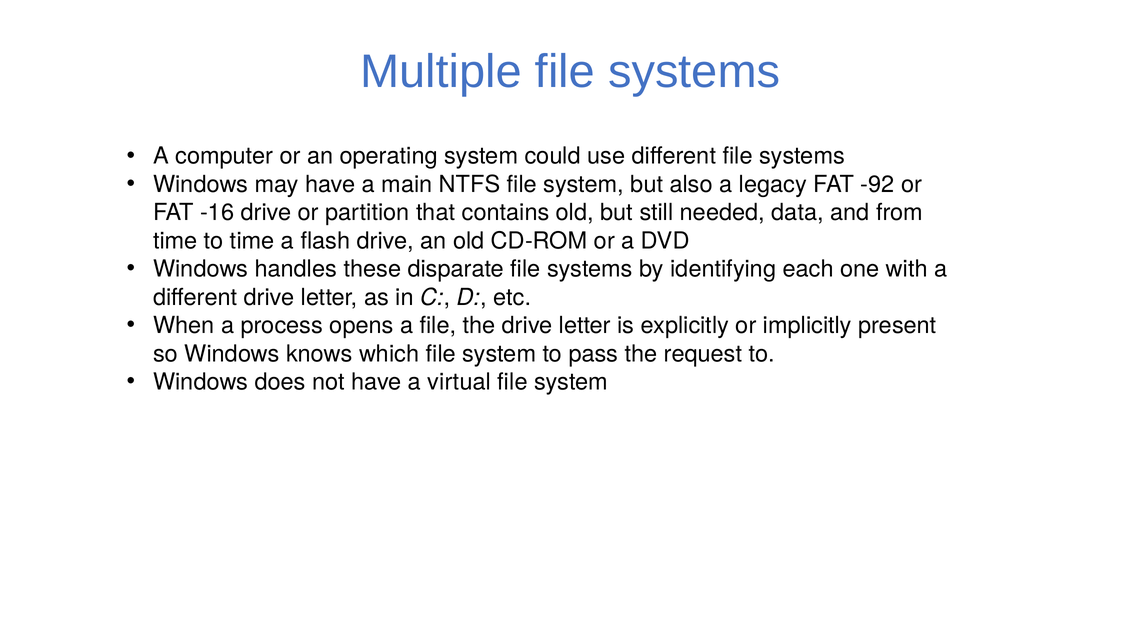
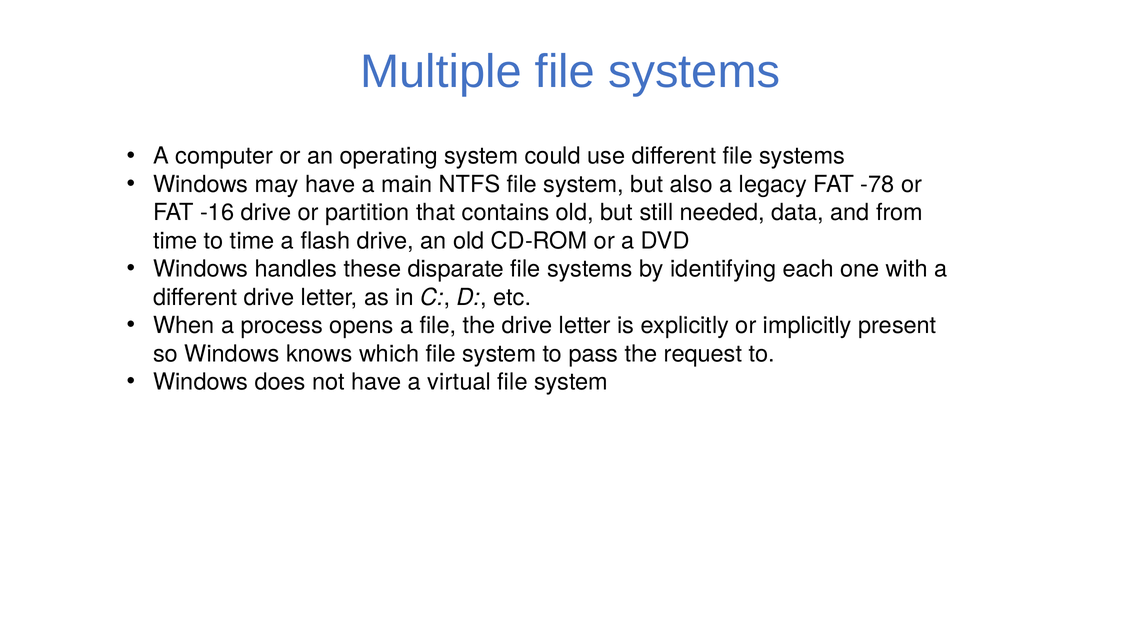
-92: -92 -> -78 (877, 184)
